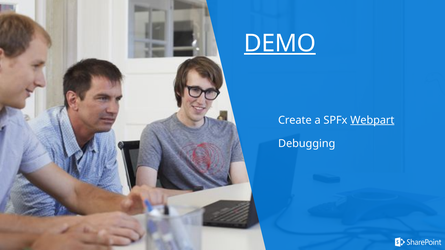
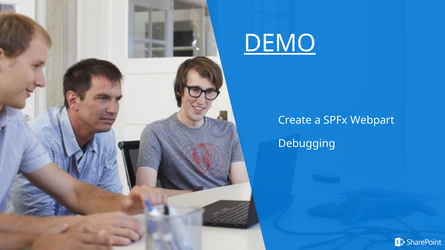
Webpart underline: present -> none (372, 120)
